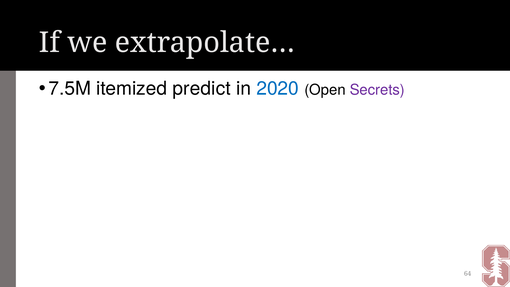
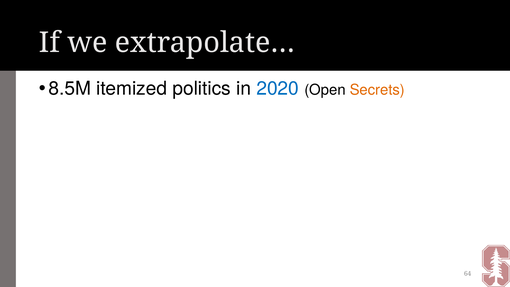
7.5M: 7.5M -> 8.5M (70, 88)
predict: predict -> politics (202, 88)
Secrets colour: purple -> orange (377, 90)
